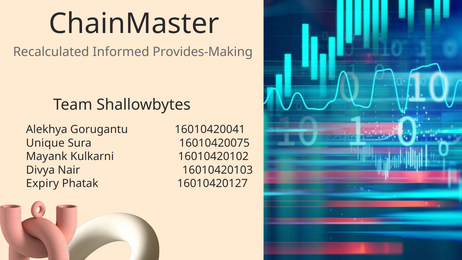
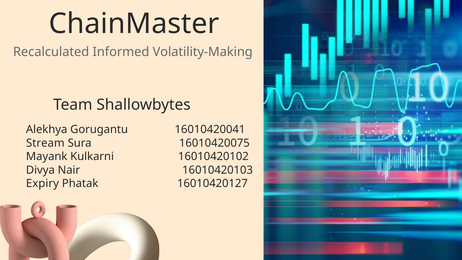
Provides-Making: Provides-Making -> Volatility-Making (203, 52)
Unique: Unique -> Stream (45, 143)
